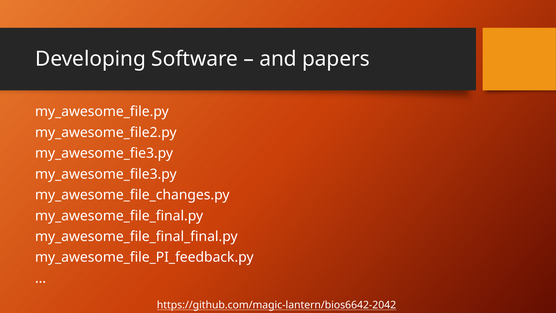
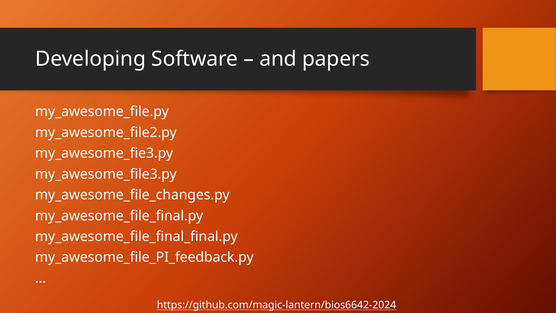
https://github.com/magic-lantern/bios6642-2042: https://github.com/magic-lantern/bios6642-2042 -> https://github.com/magic-lantern/bios6642-2024 (277, 305)
